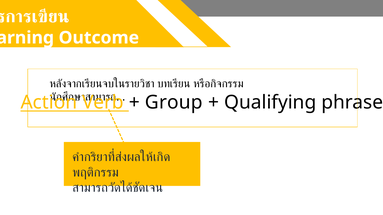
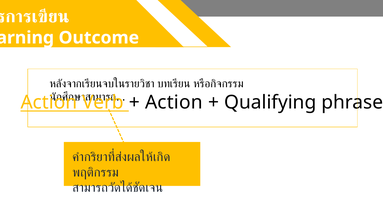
Group: Group -> Action (174, 102)
